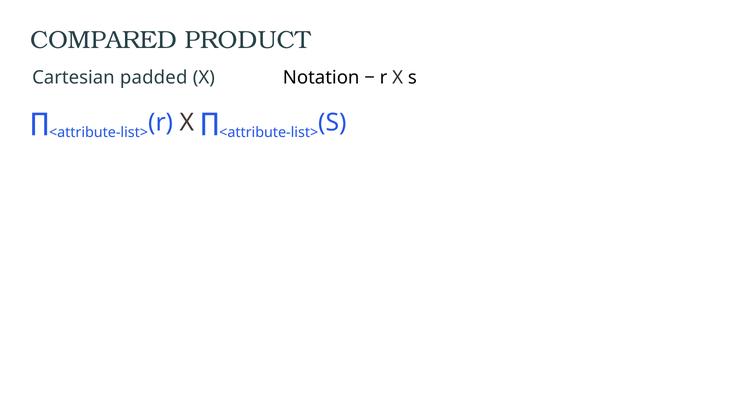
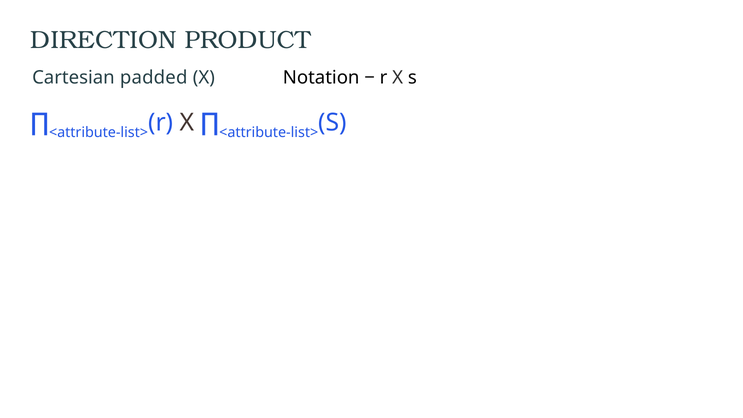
COMPARED: COMPARED -> DIRECTION (104, 40)
